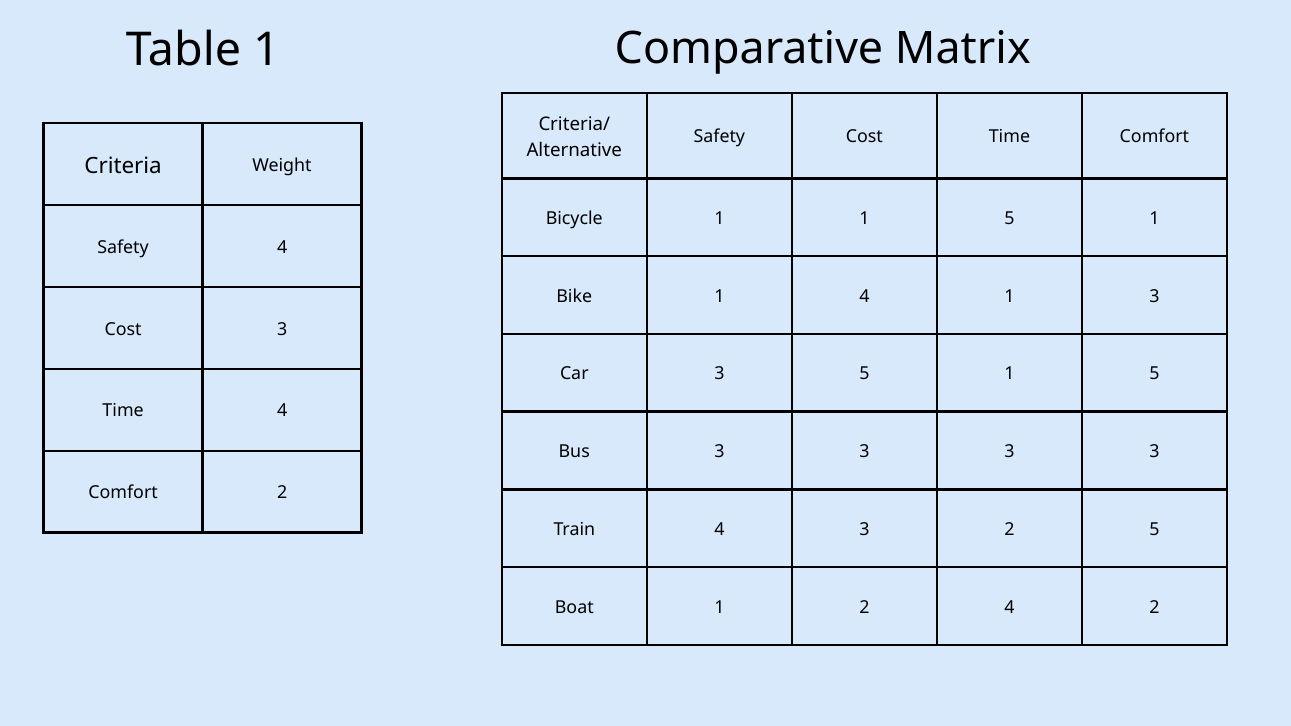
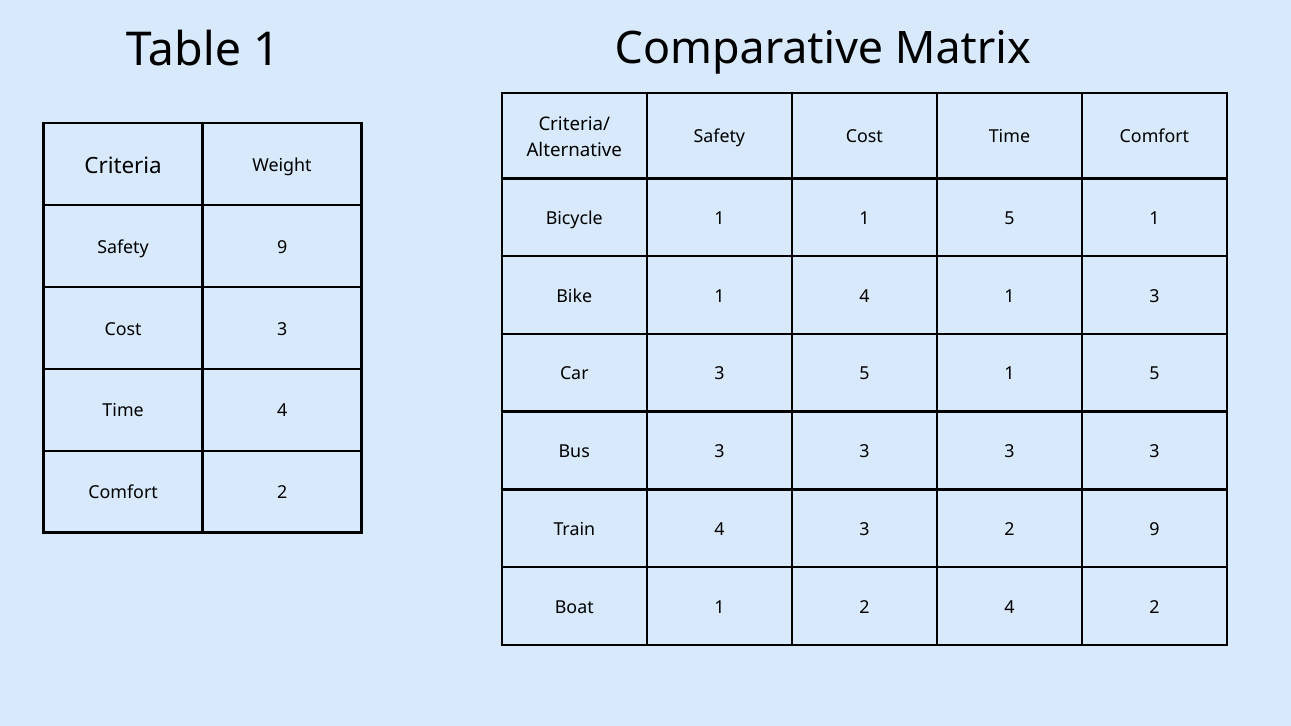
Safety 4: 4 -> 9 (282, 247)
2 5: 5 -> 9 (1155, 530)
